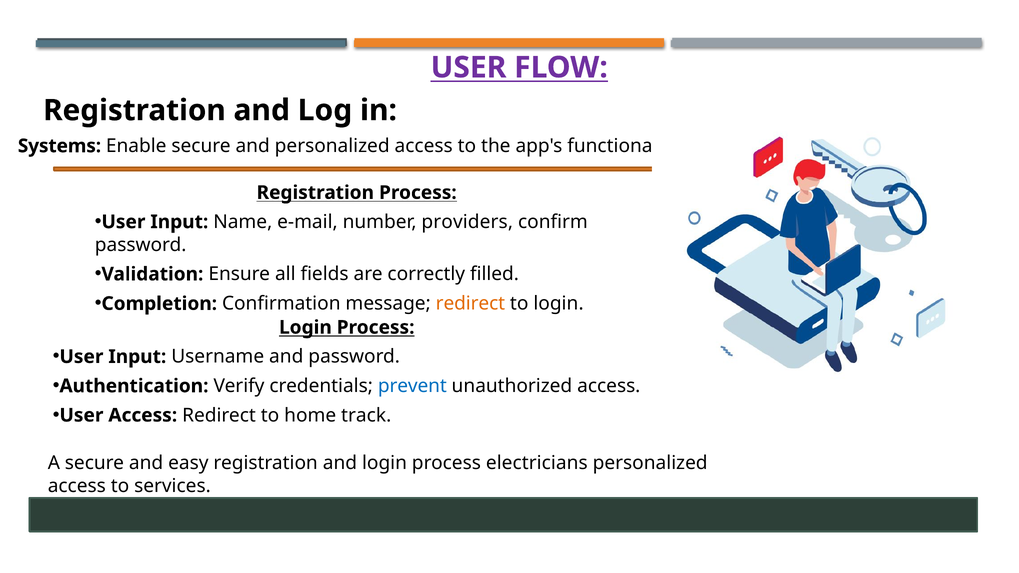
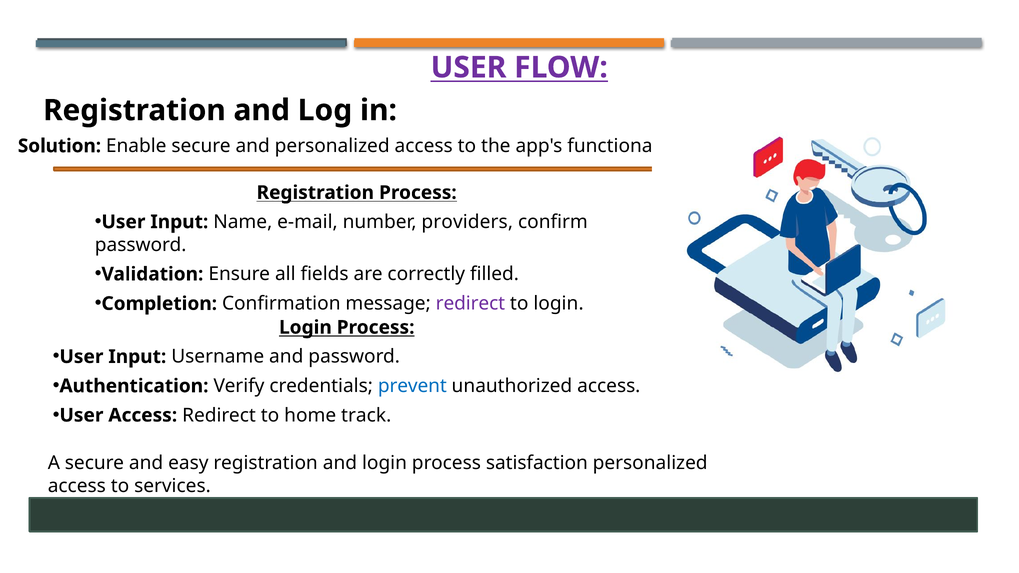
Systems: Systems -> Solution (59, 146)
redirect colour: orange -> purple (470, 304)
electricians: electricians -> satisfaction (537, 463)
